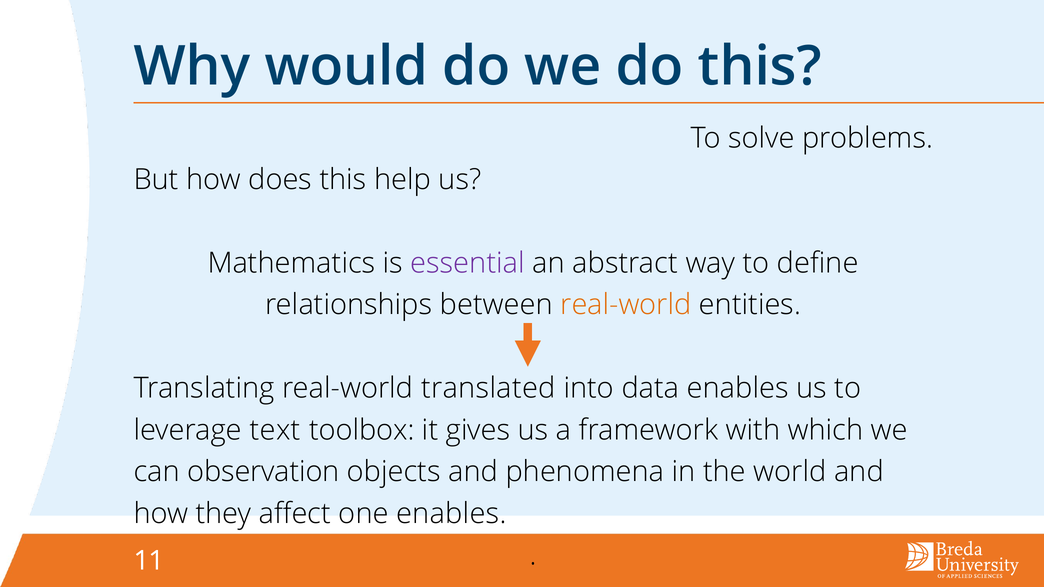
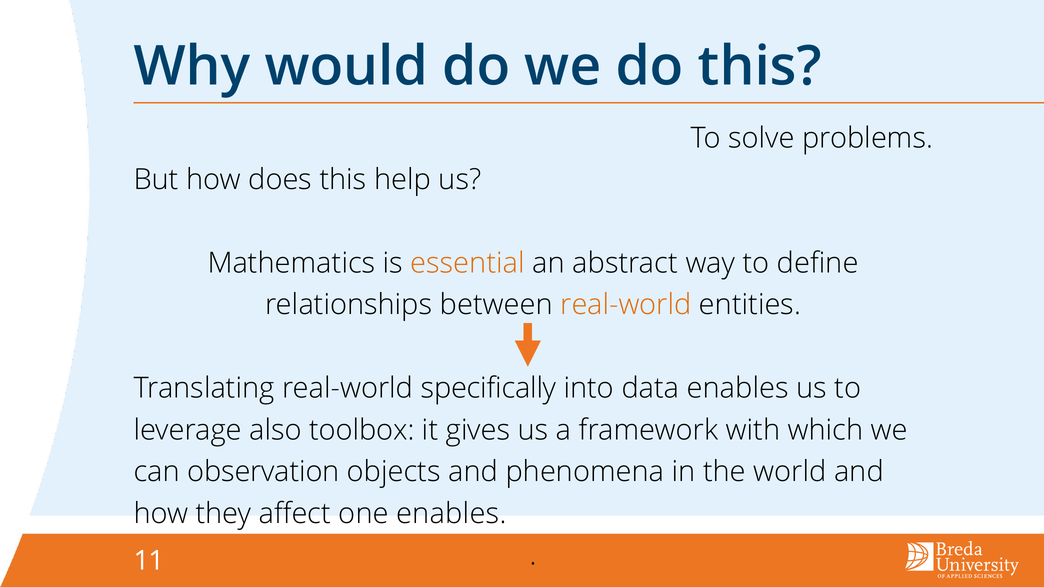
essential colour: purple -> orange (468, 263)
translated: translated -> specifically (489, 389)
text: text -> also (275, 430)
